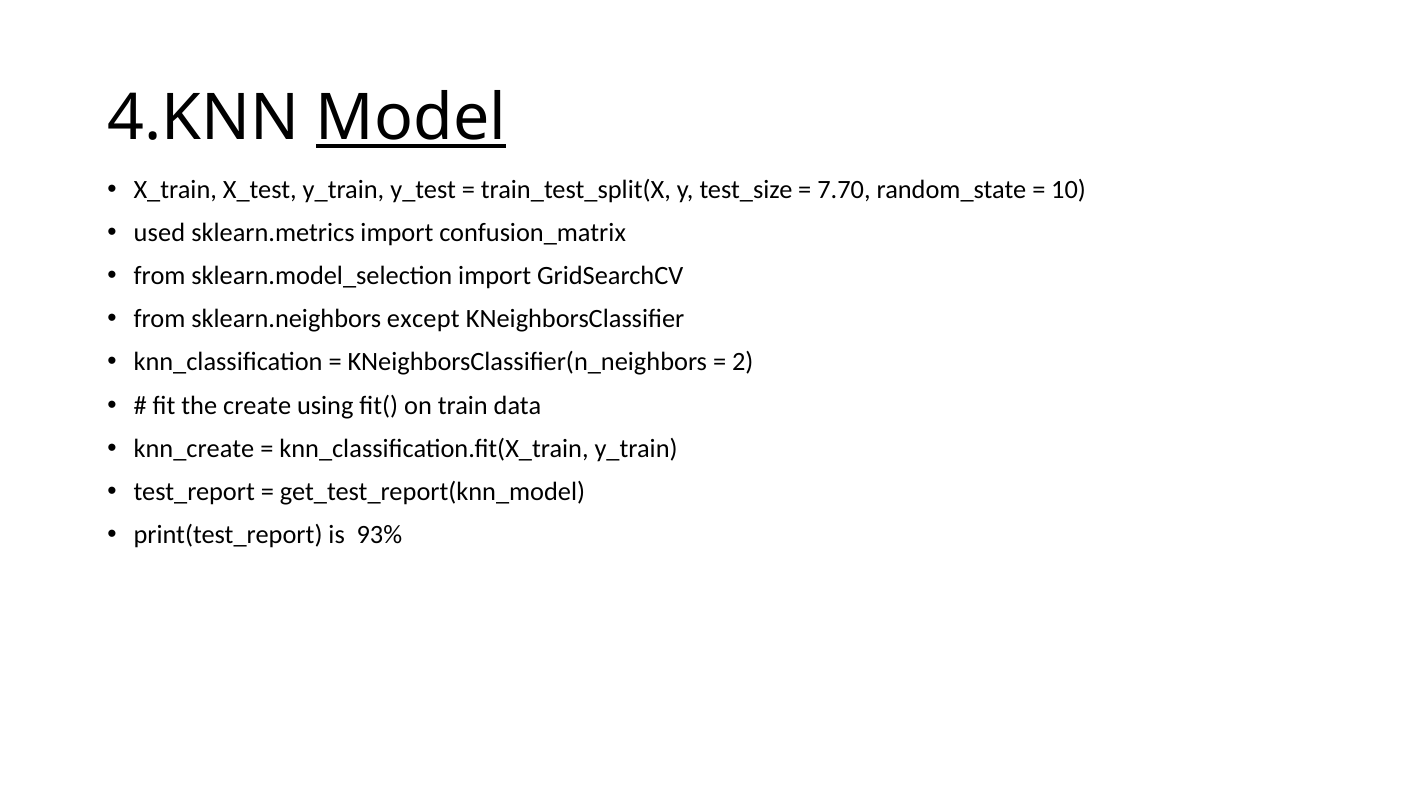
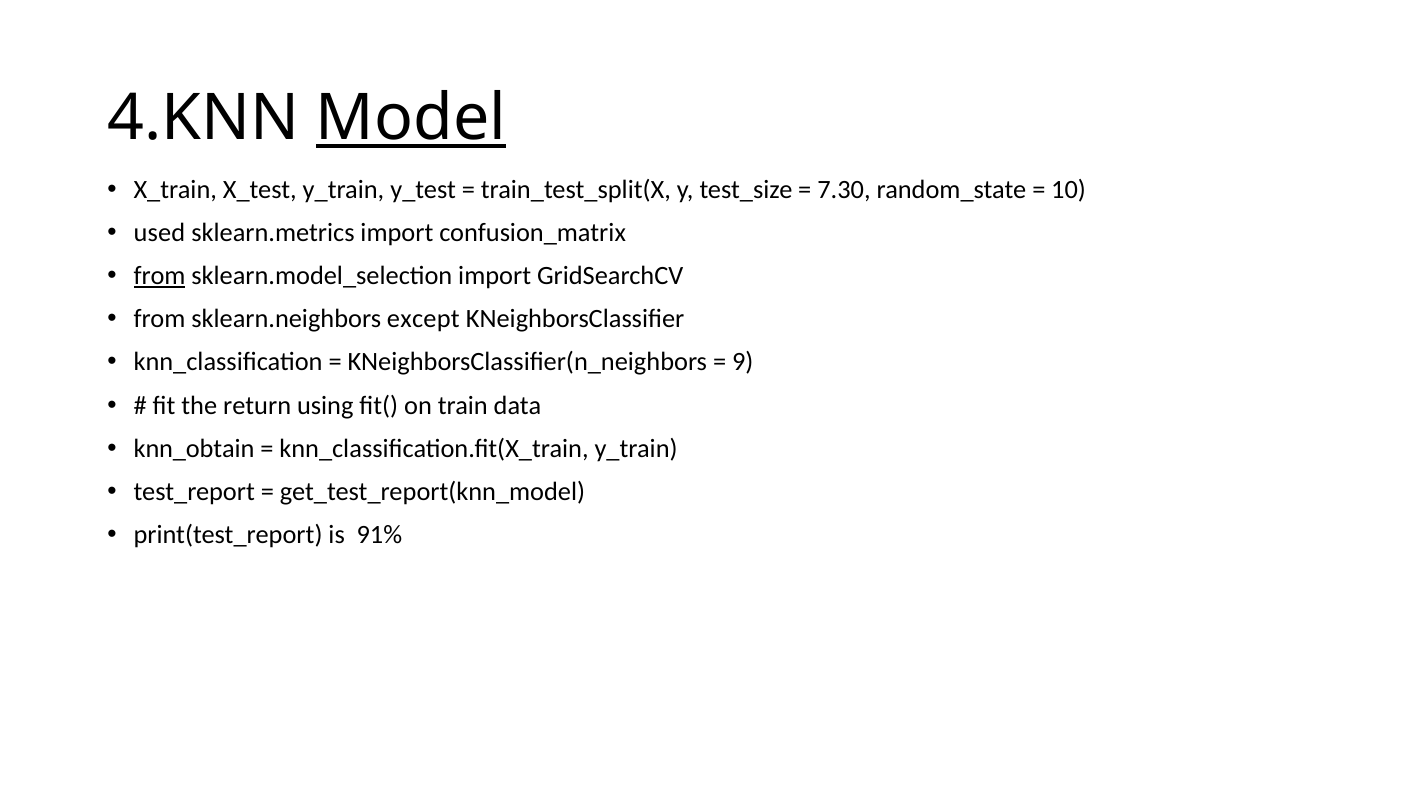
7.70: 7.70 -> 7.30 (844, 189)
from underline: none -> present (160, 276)
2: 2 -> 9 (743, 362)
create: create -> return (257, 405)
knn_create: knn_create -> knn_obtain (194, 448)
93%: 93% -> 91% (379, 534)
